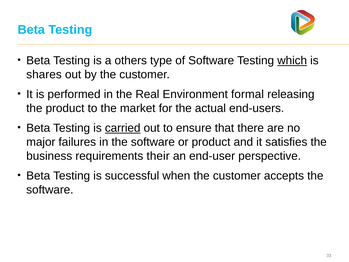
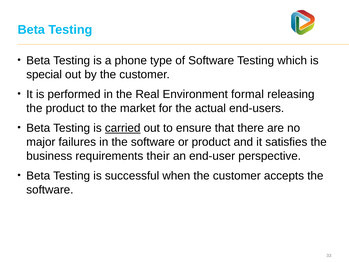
others: others -> phone (131, 61)
which underline: present -> none (292, 61)
shares: shares -> special (44, 74)
